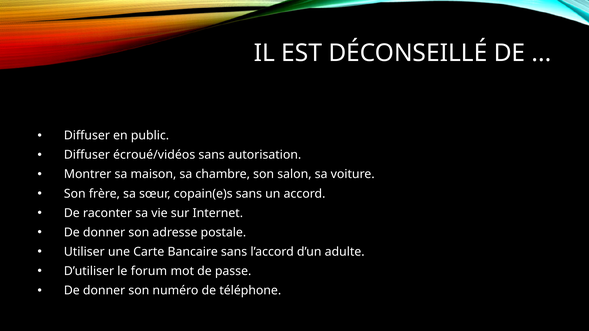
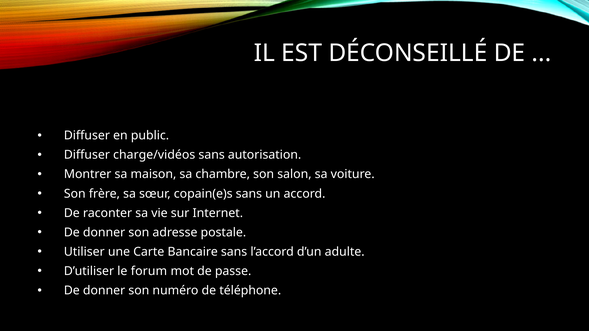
écroué/vidéos: écroué/vidéos -> charge/vidéos (154, 155)
